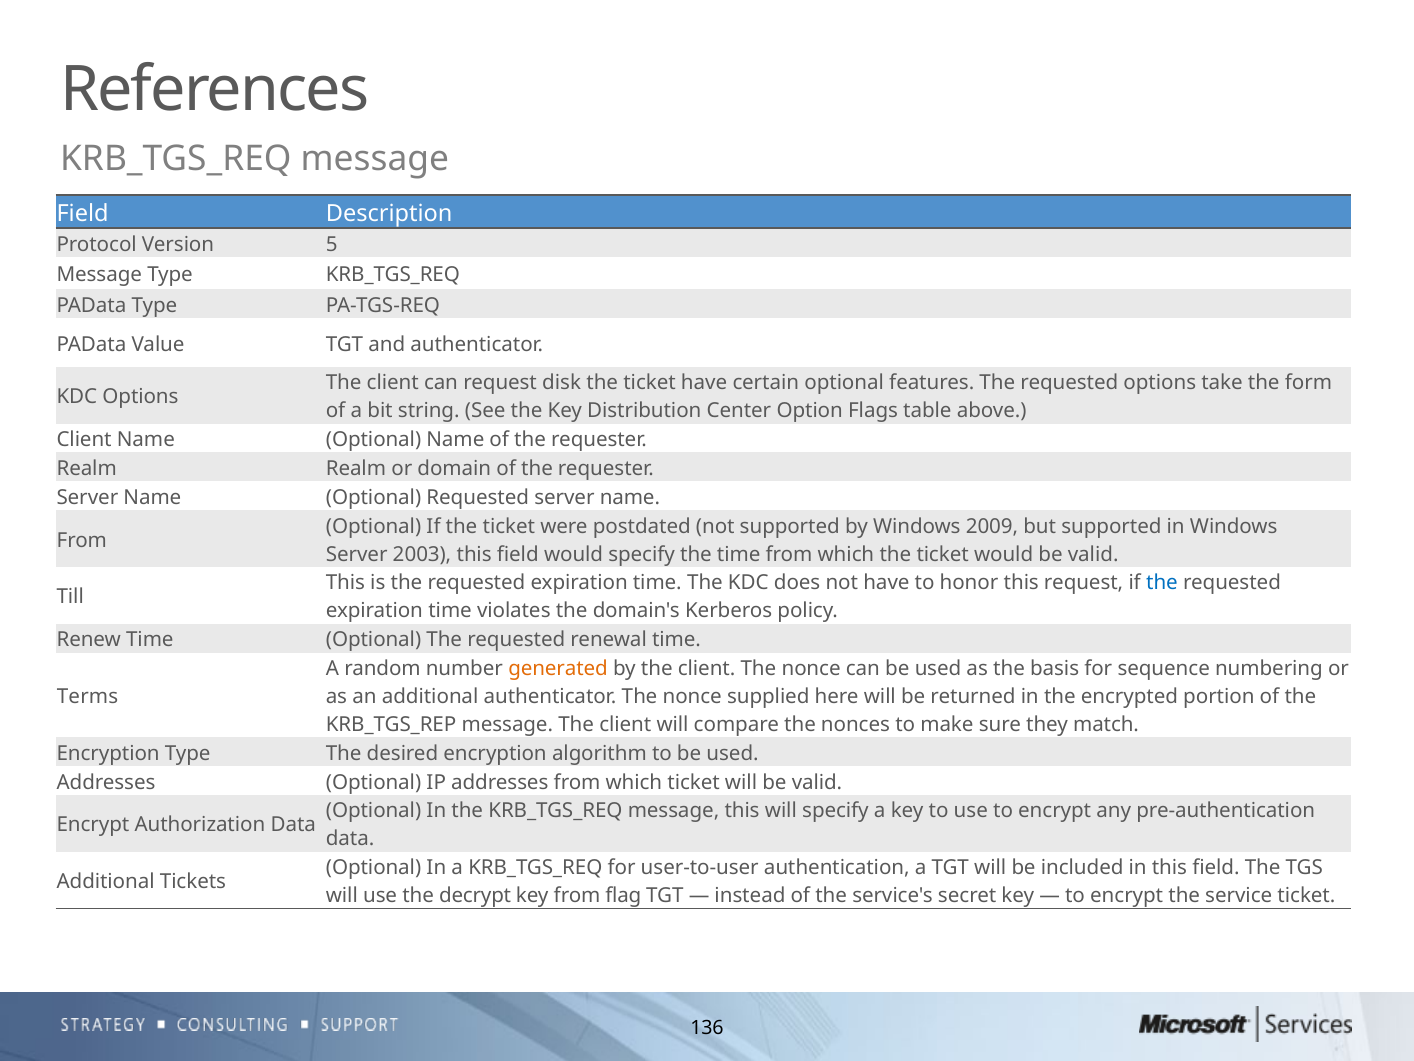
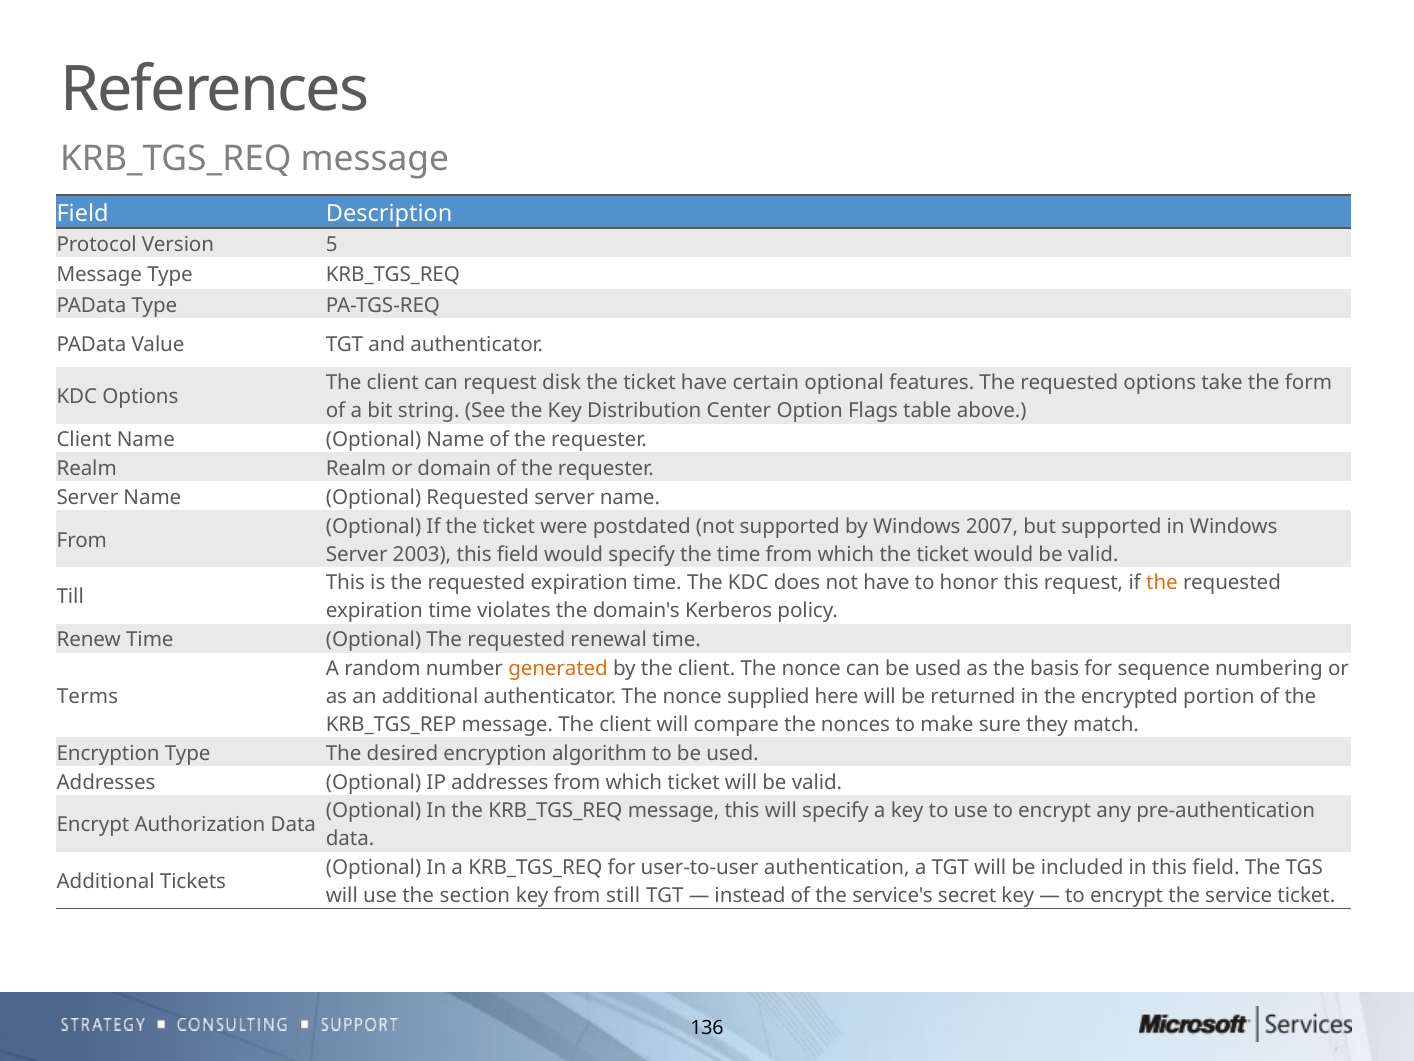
2009: 2009 -> 2007 (992, 526)
the colour: blue -> orange (1162, 583)
decrypt: decrypt -> section (475, 895)
flag: flag -> still (623, 895)
